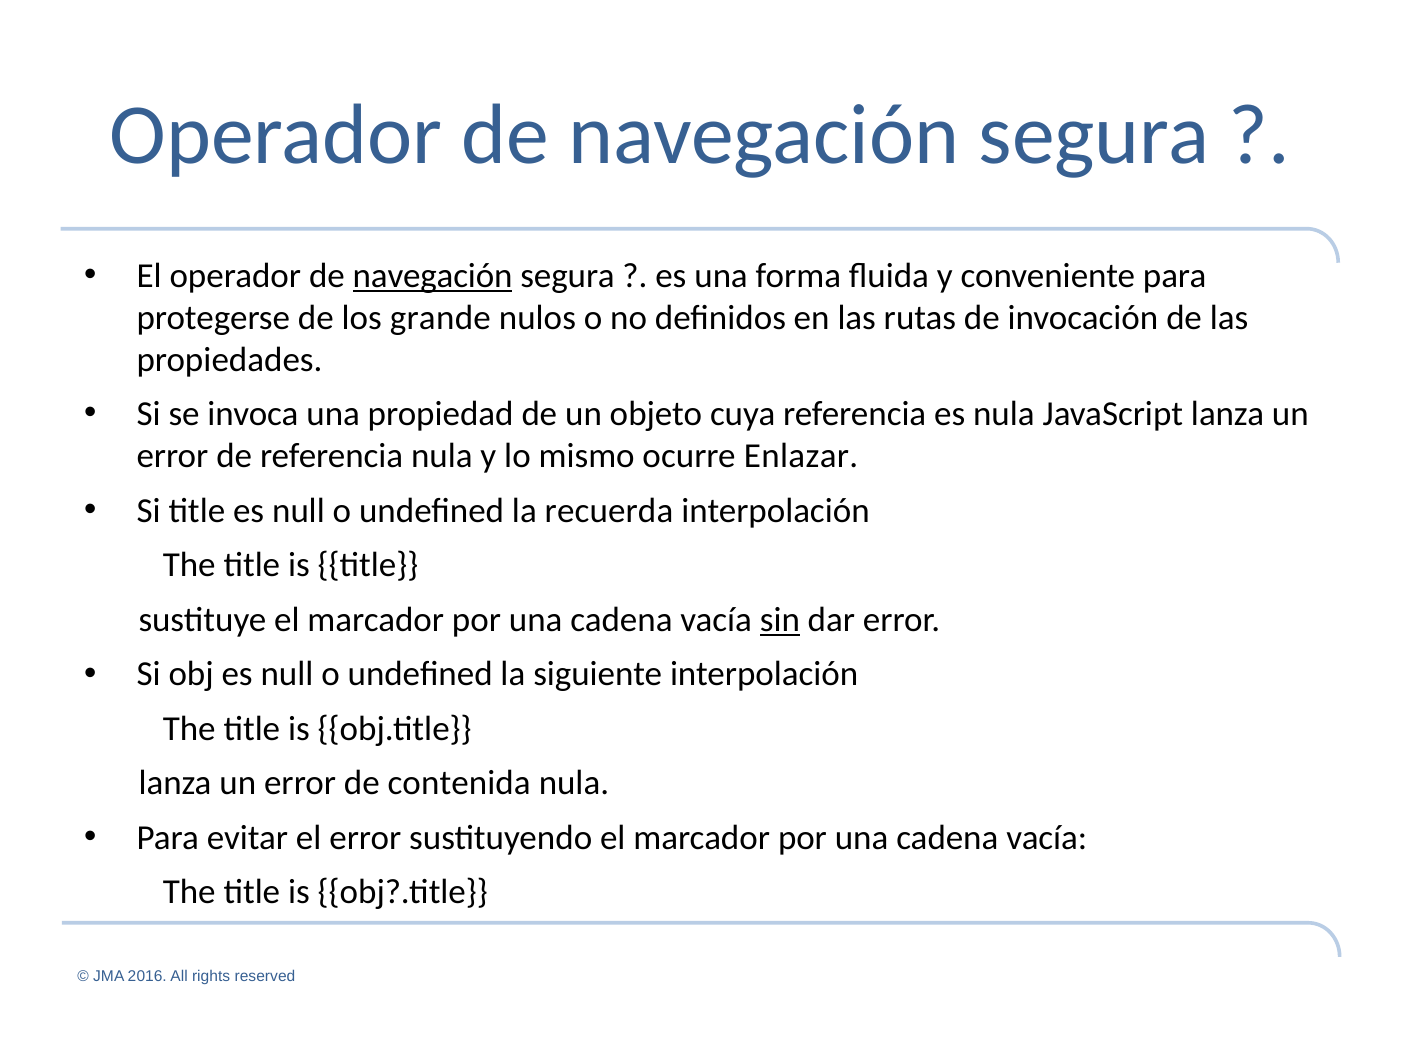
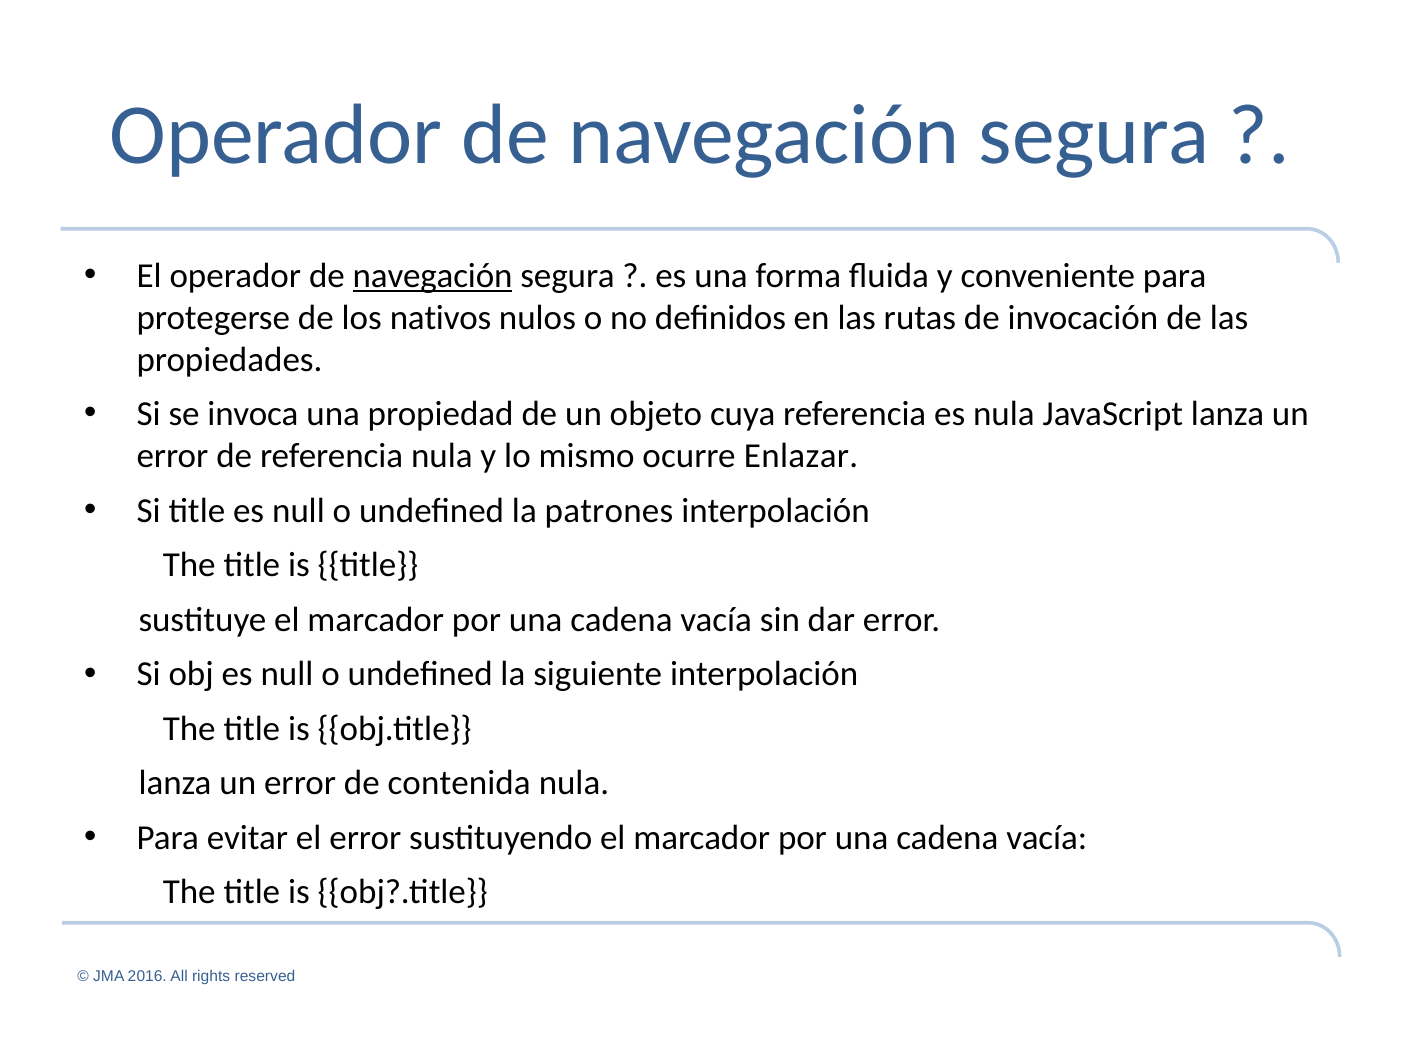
grande: grande -> nativos (441, 318)
recuerda: recuerda -> patrones (609, 511)
sin underline: present -> none (780, 620)
